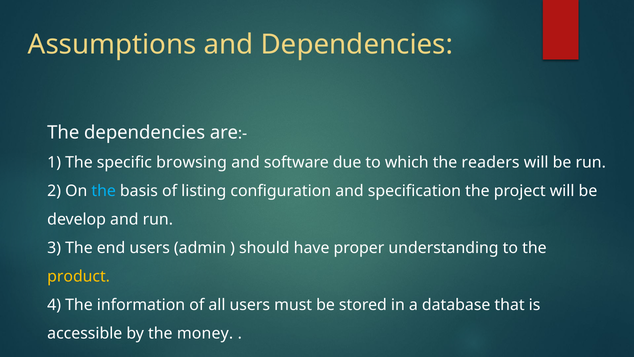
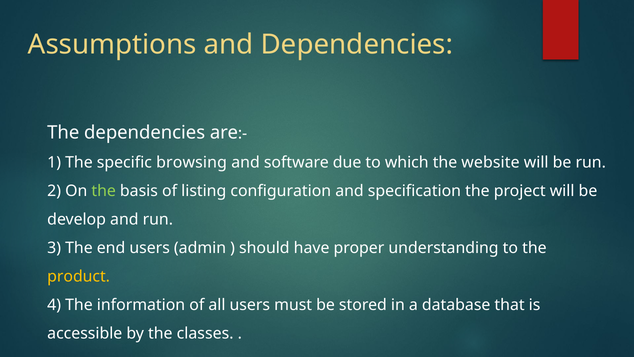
readers: readers -> website (490, 162)
the colour: light blue -> light green (104, 191)
money: money -> classes (205, 333)
